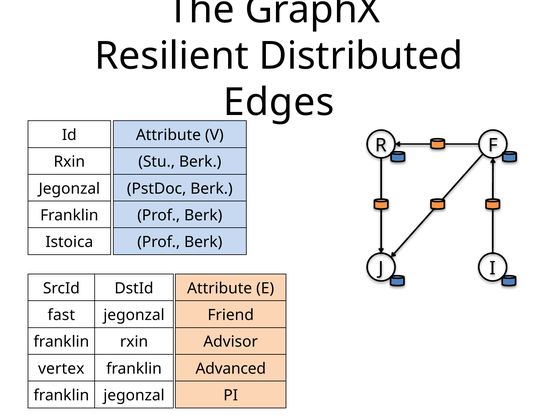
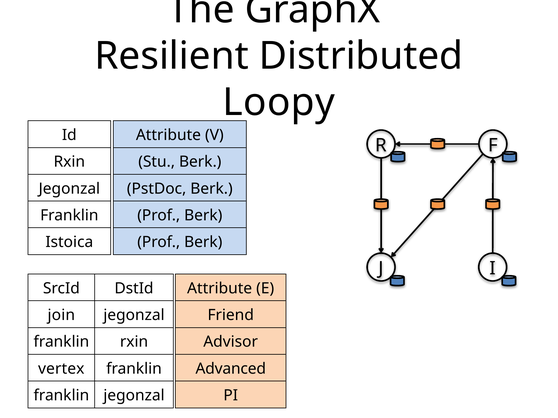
Edges: Edges -> Loopy (279, 103)
fast: fast -> join (61, 315)
